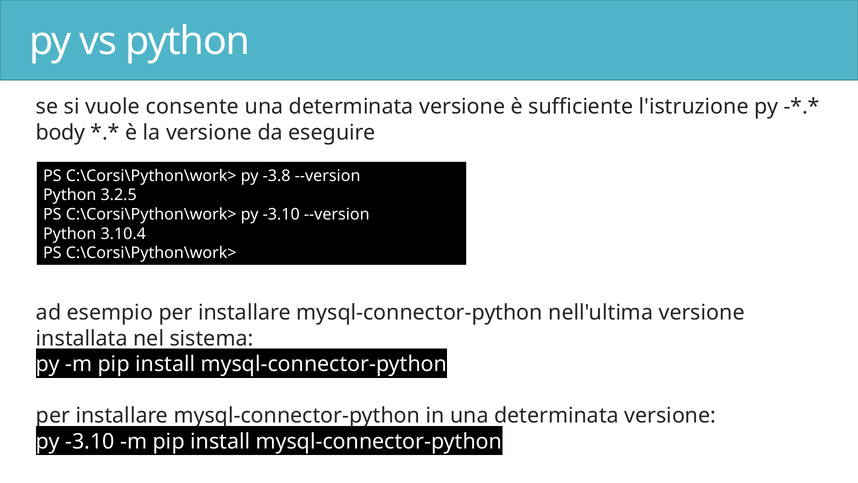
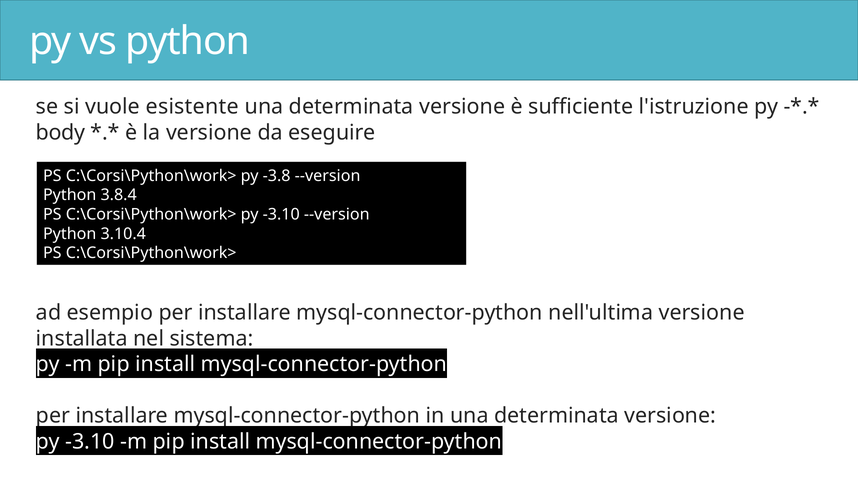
consente: consente -> esistente (192, 107)
3.2.5: 3.2.5 -> 3.8.4 (119, 195)
